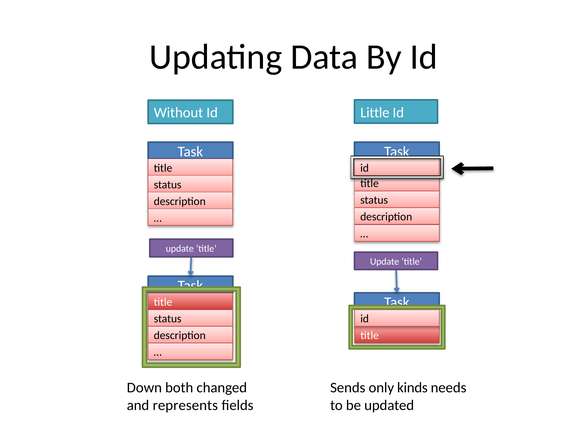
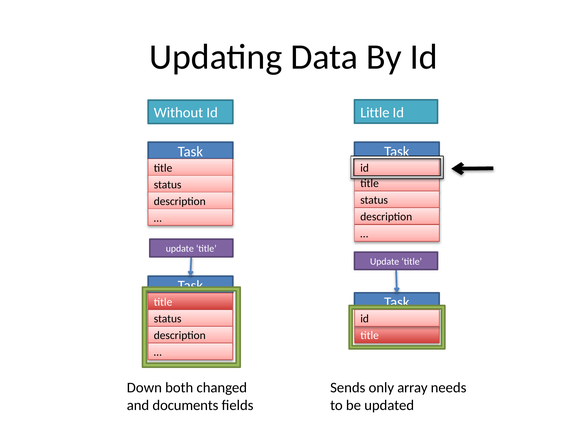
kinds: kinds -> array (412, 387)
represents: represents -> documents (185, 404)
